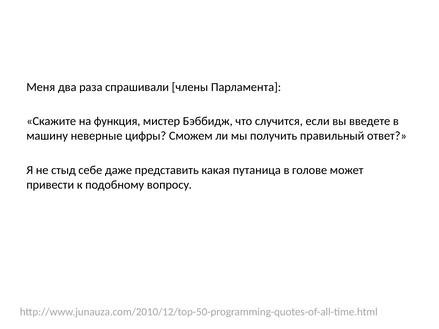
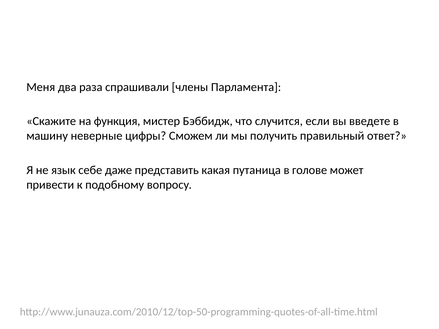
стыд: стыд -> язык (63, 170)
